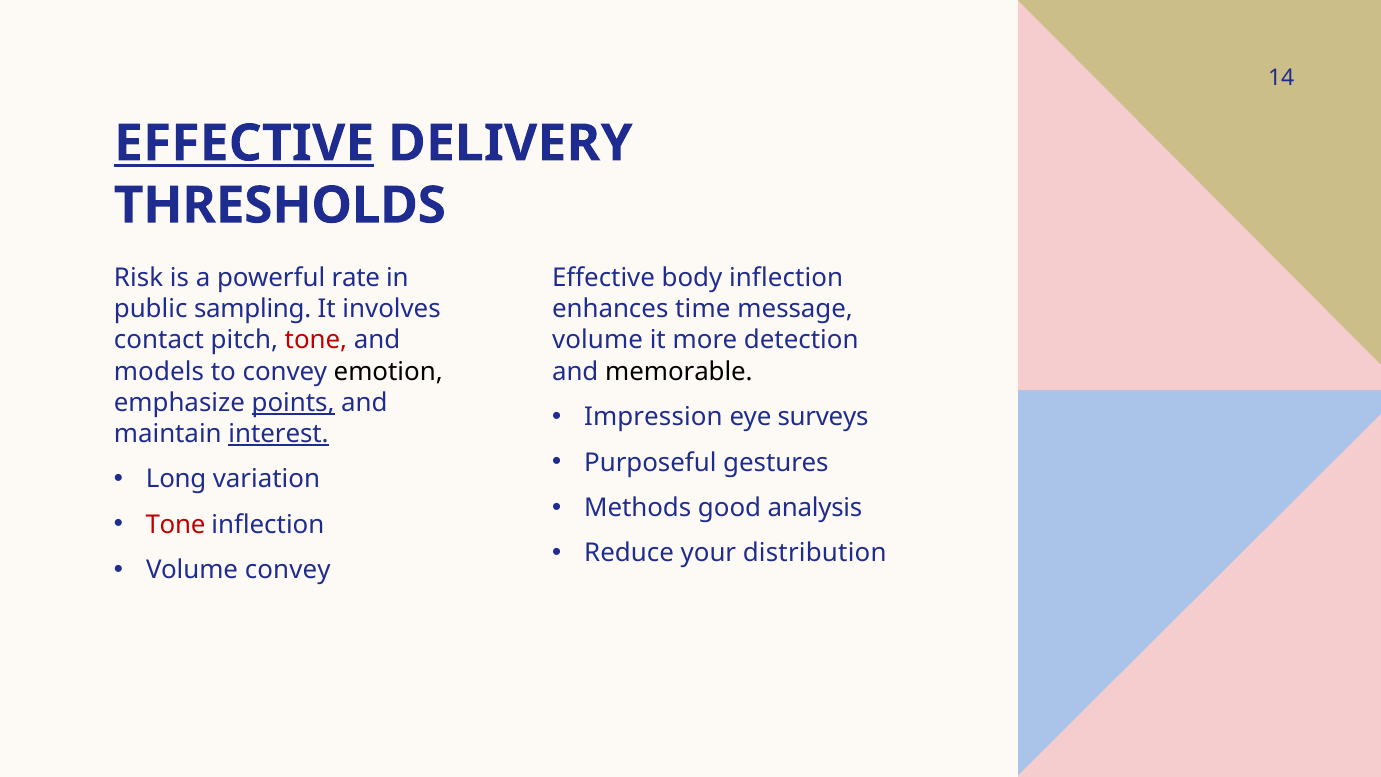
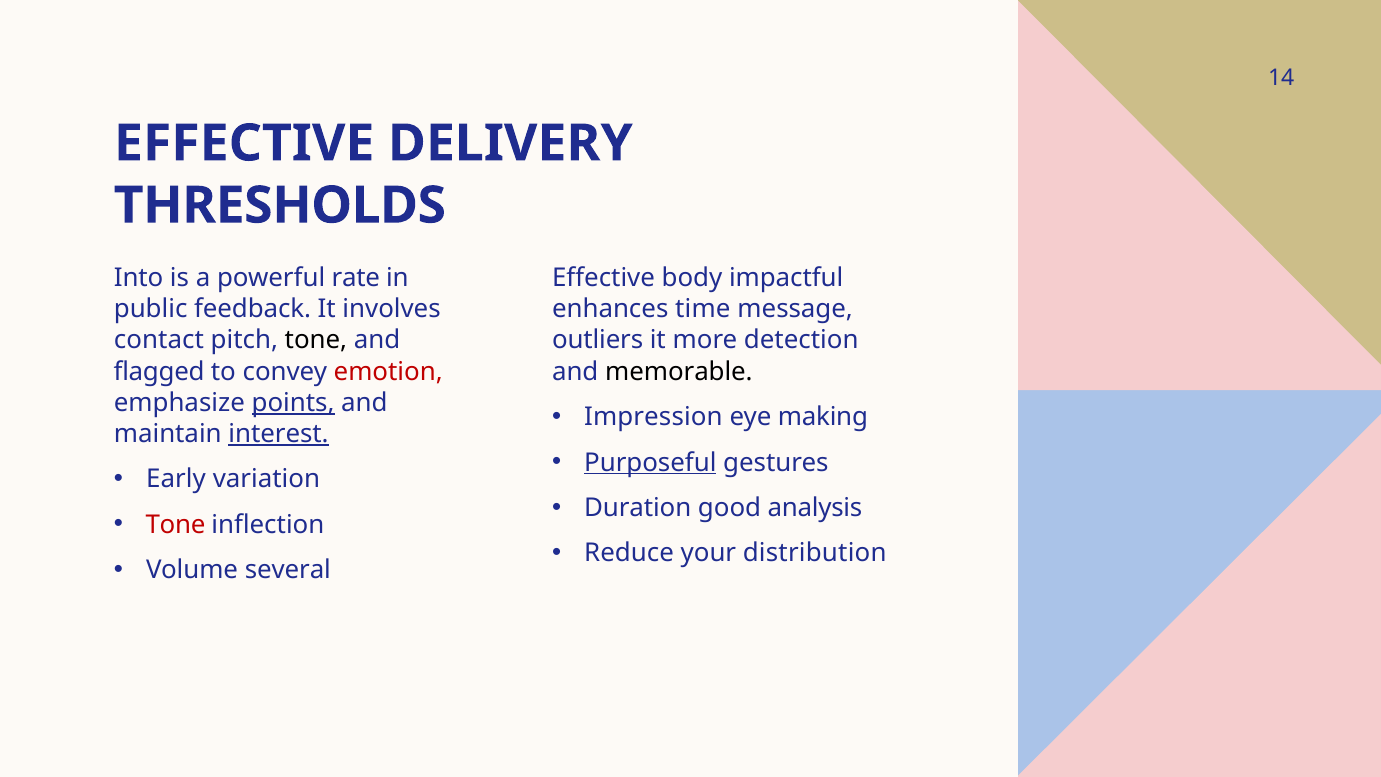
EFFECTIVE underline: present -> none (244, 143)
Risk: Risk -> Into (139, 278)
body inflection: inflection -> impactful (786, 278)
sampling: sampling -> feedback (253, 309)
tone colour: red -> black (316, 340)
volume: volume -> outliers (598, 340)
models: models -> flagged (159, 371)
emotion colour: black -> red (388, 371)
surveys: surveys -> making (823, 417)
Purposeful underline: none -> present (650, 462)
Long: Long -> Early (176, 479)
Methods: Methods -> Duration (638, 508)
Volume convey: convey -> several (288, 570)
